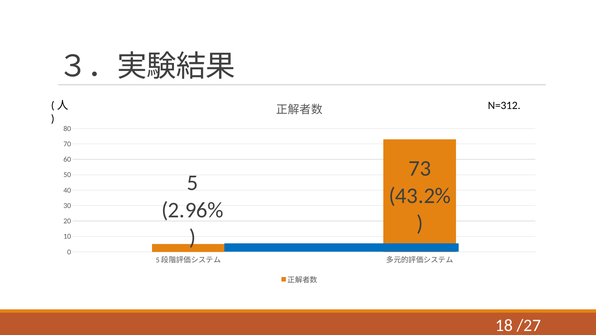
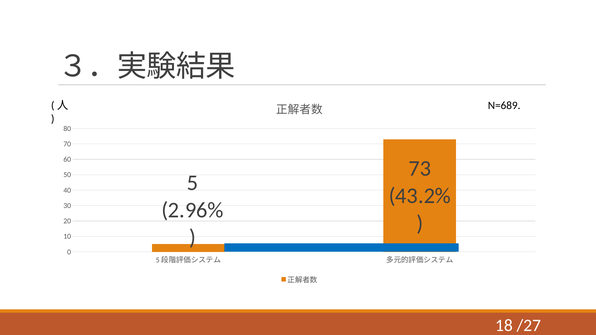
N=312: N=312 -> N=689 (504, 105)
